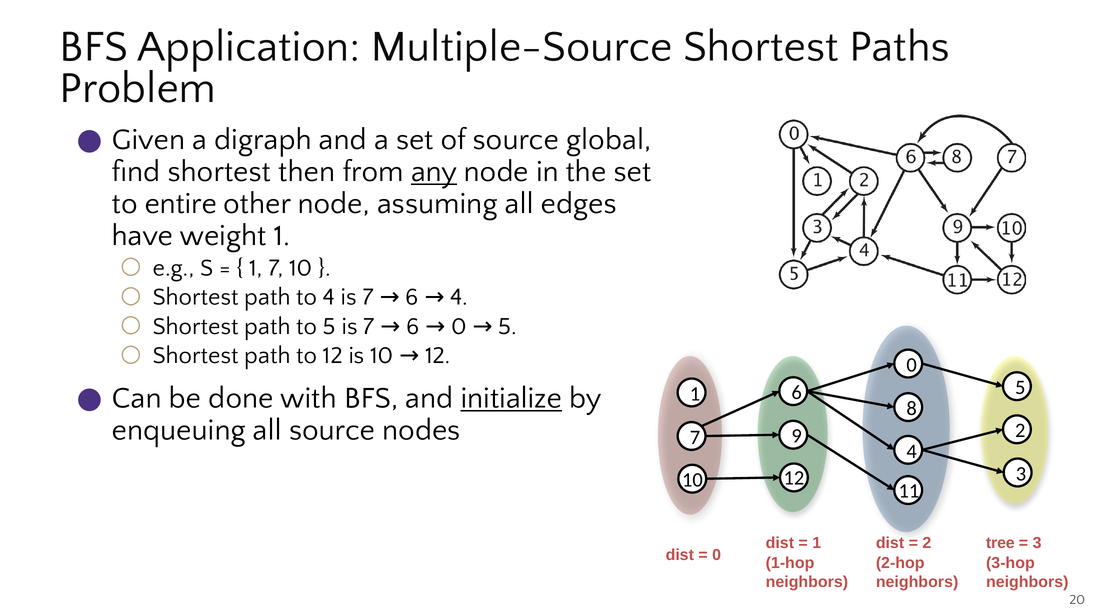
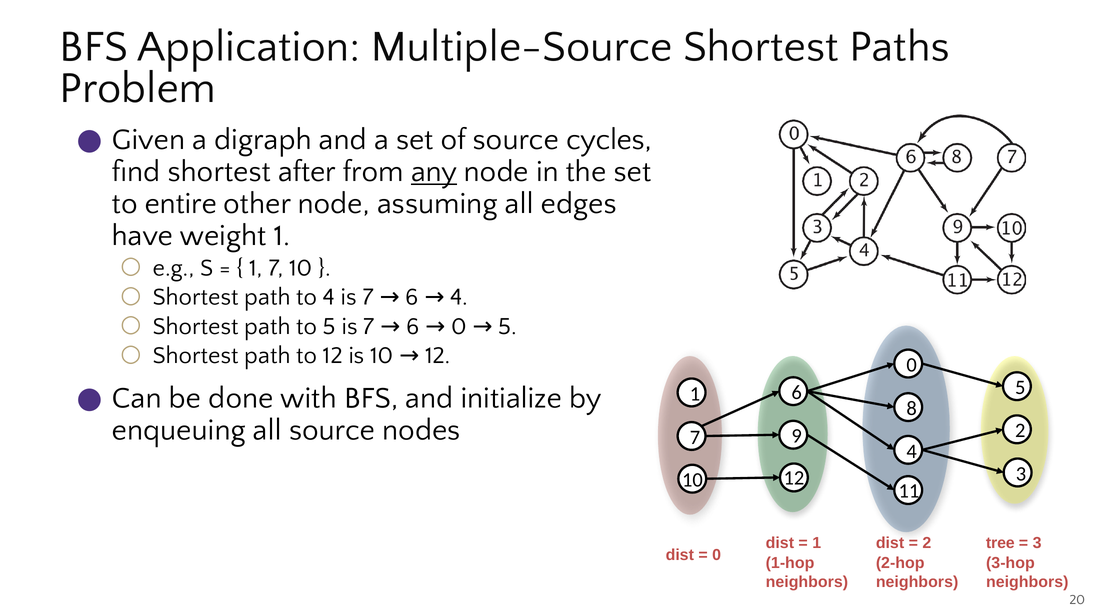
global: global -> cycles (609, 139)
then: then -> after (307, 171)
initialize underline: present -> none (511, 398)
